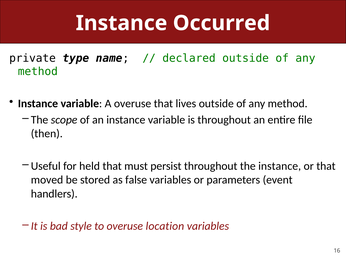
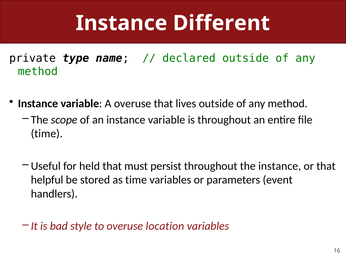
Occurred: Occurred -> Different (221, 23)
then: then -> time (47, 133)
moved: moved -> helpful (47, 180)
as false: false -> time (136, 180)
